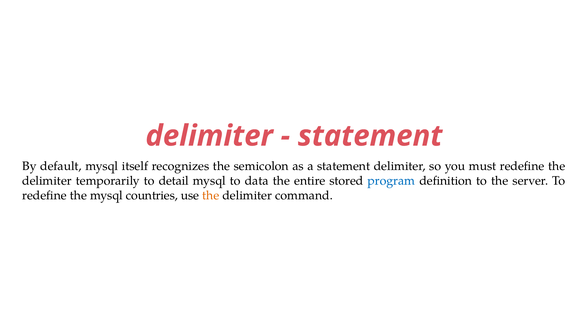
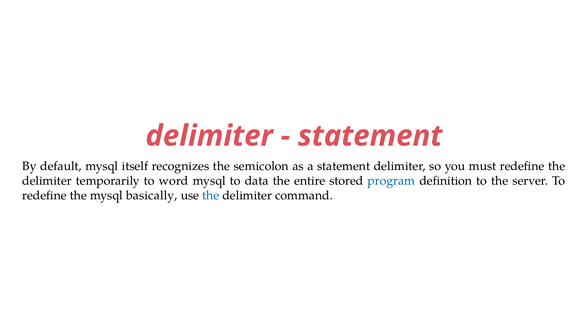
detail: detail -> word (174, 181)
countries: countries -> basically (152, 195)
the colour: orange -> blue (211, 195)
